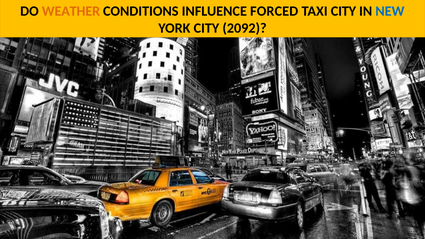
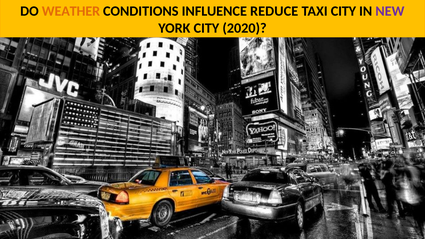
FORCED: FORCED -> REDUCE (274, 11)
NEW colour: blue -> purple (390, 11)
2092: 2092 -> 2020 (245, 28)
